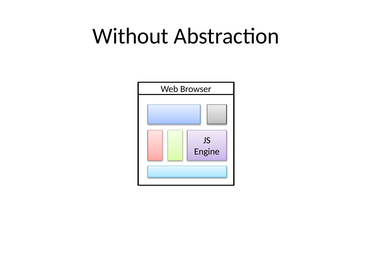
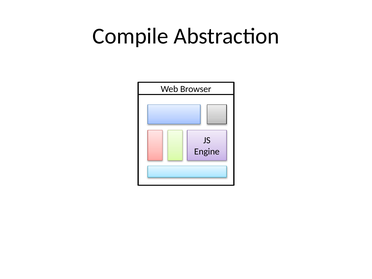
Without: Without -> Compile (130, 36)
